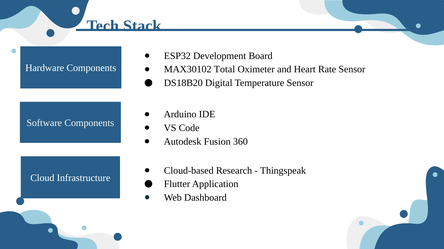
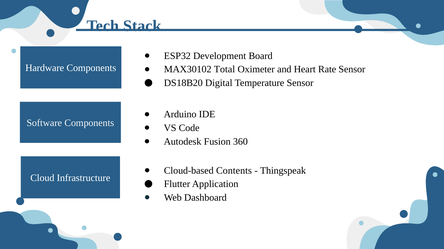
Research: Research -> Contents (234, 171)
